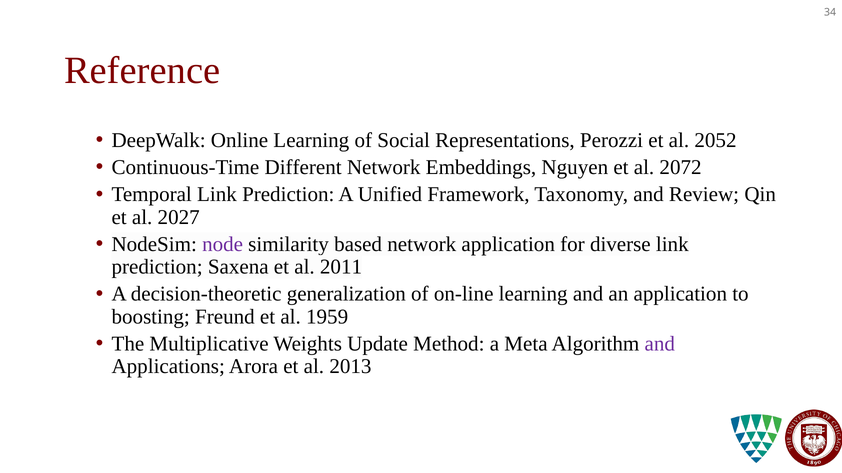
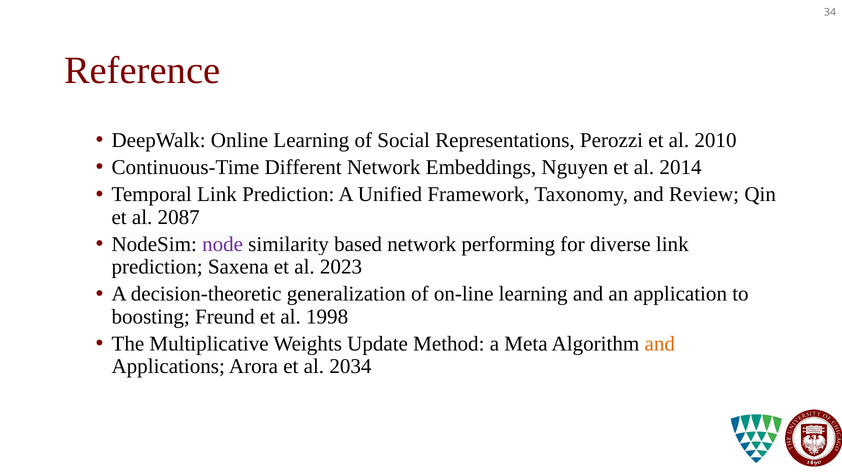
2052: 2052 -> 2010 (715, 140)
2072: 2072 -> 2014 (681, 168)
2027: 2027 -> 2087 (179, 217)
network application: application -> performing (508, 245)
2011: 2011 -> 2023 (341, 267)
1959: 1959 -> 1998 (327, 317)
and colour: purple -> orange (660, 344)
2013: 2013 -> 2034 (350, 367)
